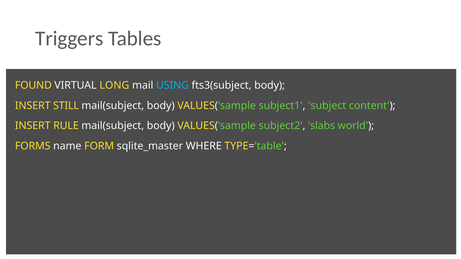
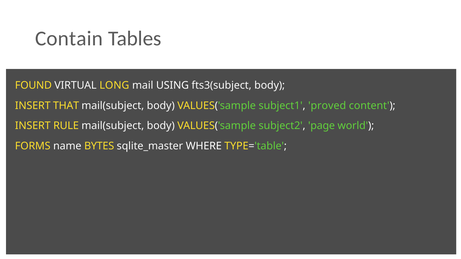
Triggers: Triggers -> Contain (69, 39)
USING colour: light blue -> white (172, 85)
STILL: STILL -> THAT (66, 106)
subject: subject -> proved (327, 106)
slabs: slabs -> page (322, 126)
FORM: FORM -> BYTES (99, 146)
